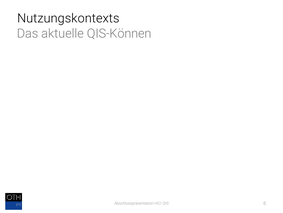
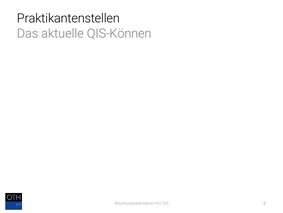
Nutzungskontexts: Nutzungskontexts -> Praktikantenstellen (68, 18)
